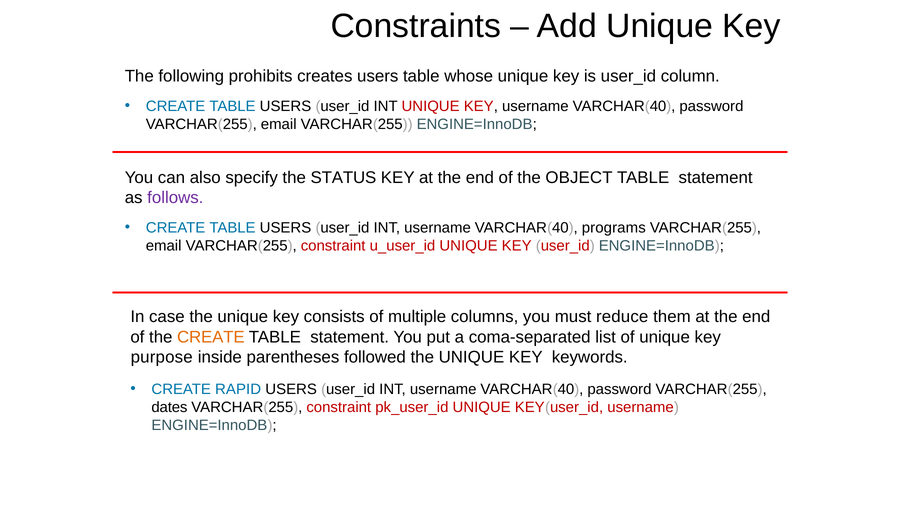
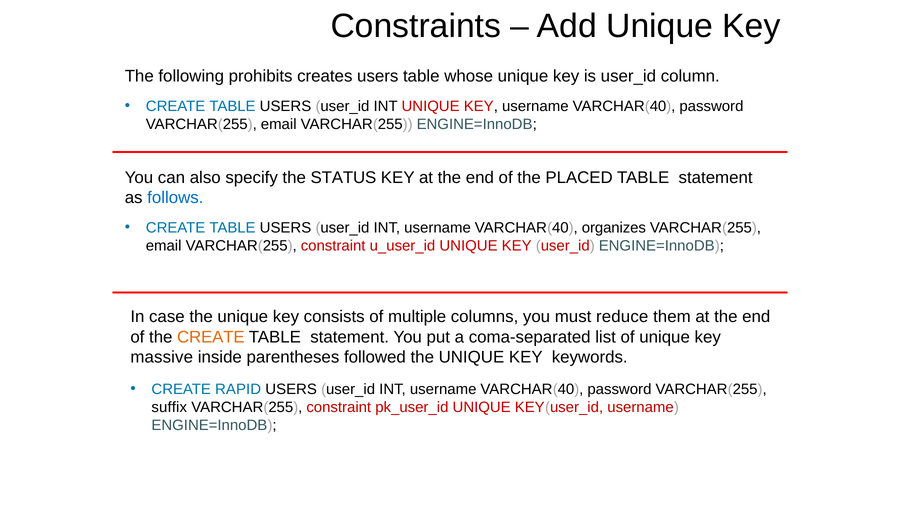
OBJECT: OBJECT -> PLACED (579, 178)
follows colour: purple -> blue (175, 198)
programs: programs -> organizes (614, 228)
purpose: purpose -> massive (162, 357)
dates: dates -> suffix (169, 408)
